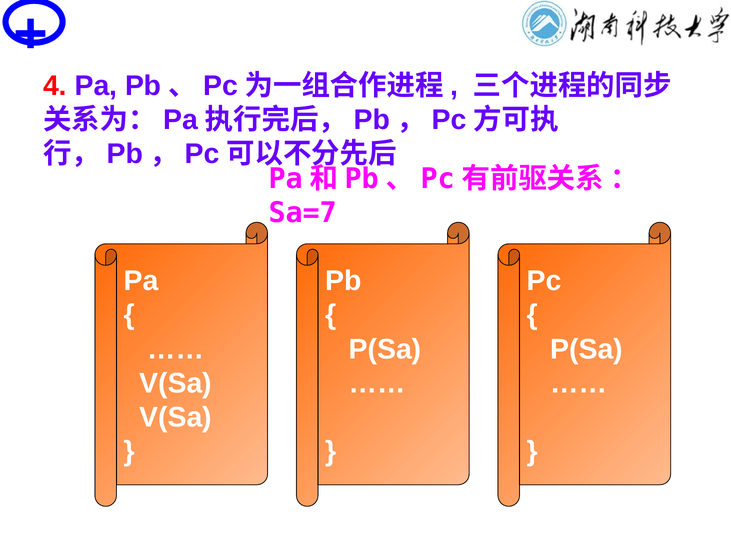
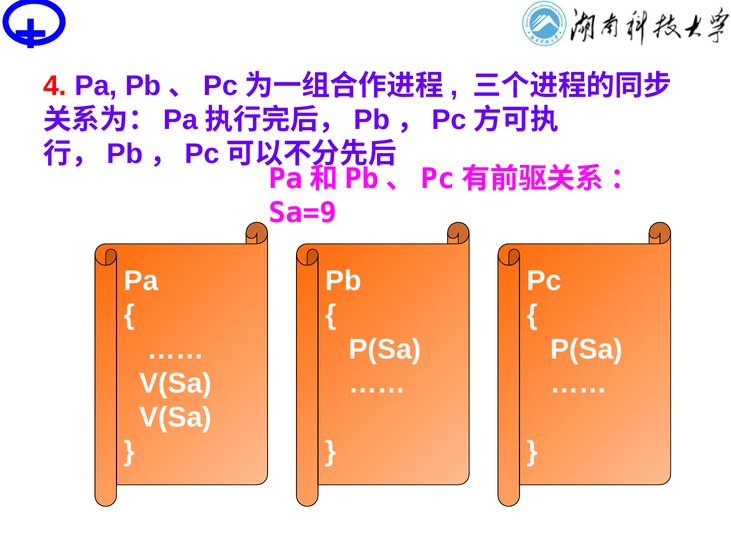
Sa=7: Sa=7 -> Sa=9 (303, 213)
